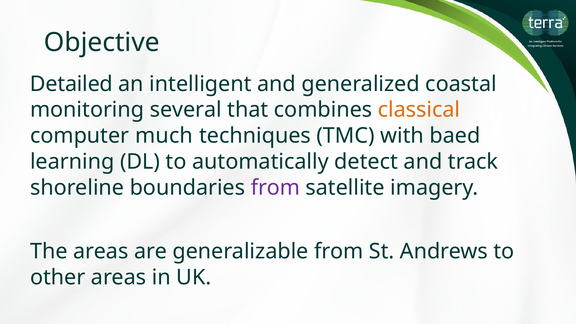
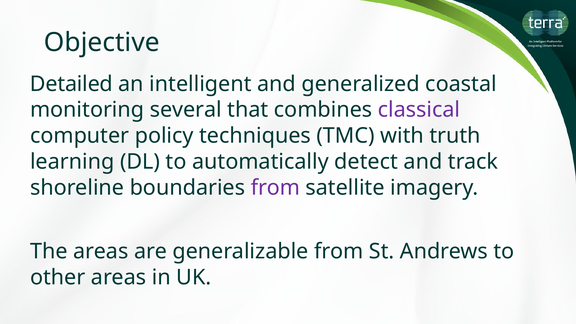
classical colour: orange -> purple (419, 110)
much: much -> policy (164, 136)
baed: baed -> truth (455, 136)
